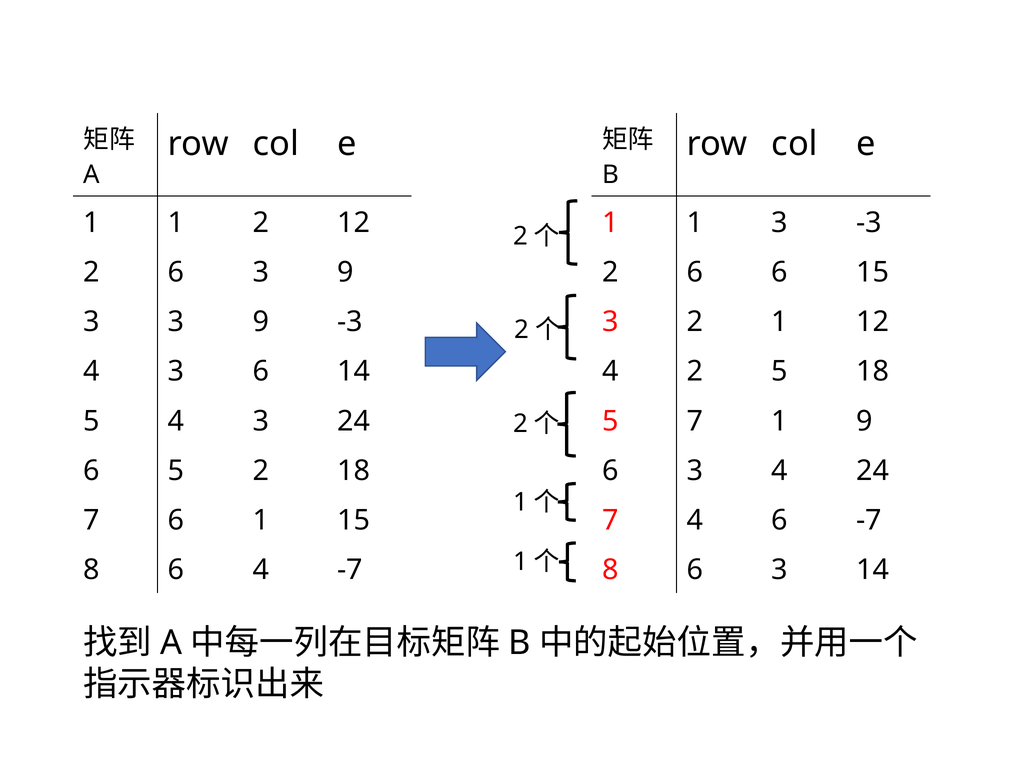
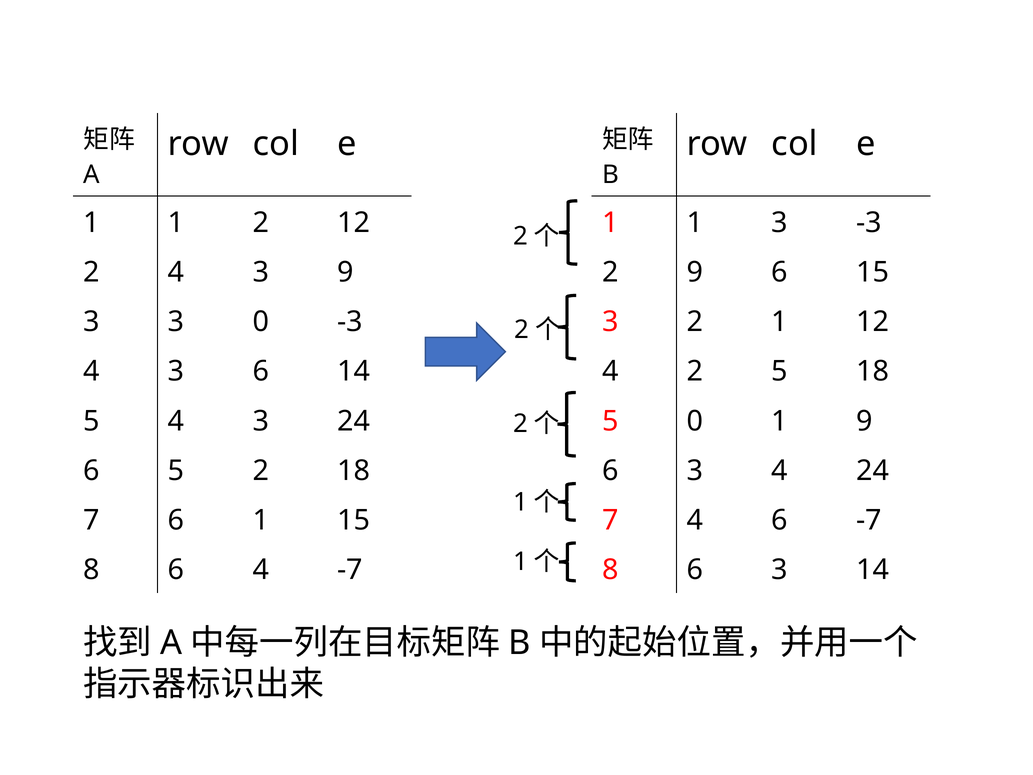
6: 6 -> 4 (176, 272)
6: 6 -> 9 (695, 272)
3 3 9: 9 -> 0 (261, 322)
5 7: 7 -> 0 (695, 421)
